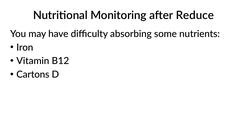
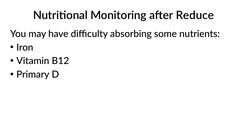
Cartons: Cartons -> Primary (33, 74)
